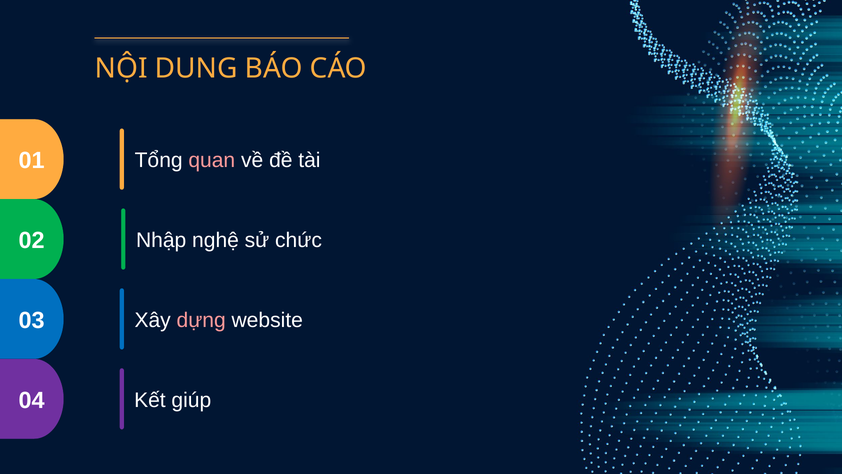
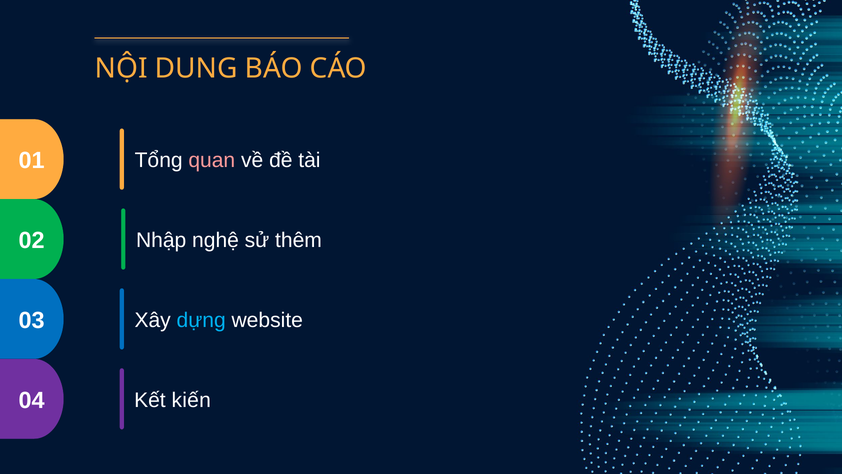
chức: chức -> thêm (298, 240)
dựng colour: pink -> light blue (201, 320)
giúp: giúp -> kiến (191, 400)
